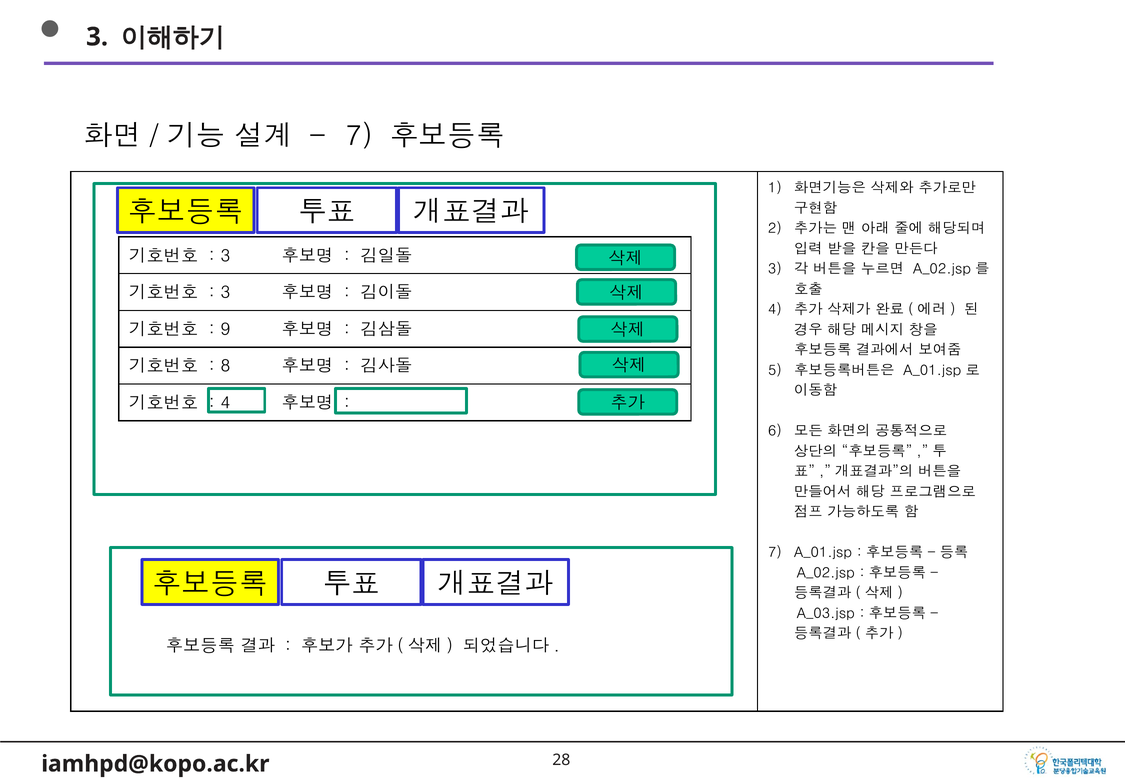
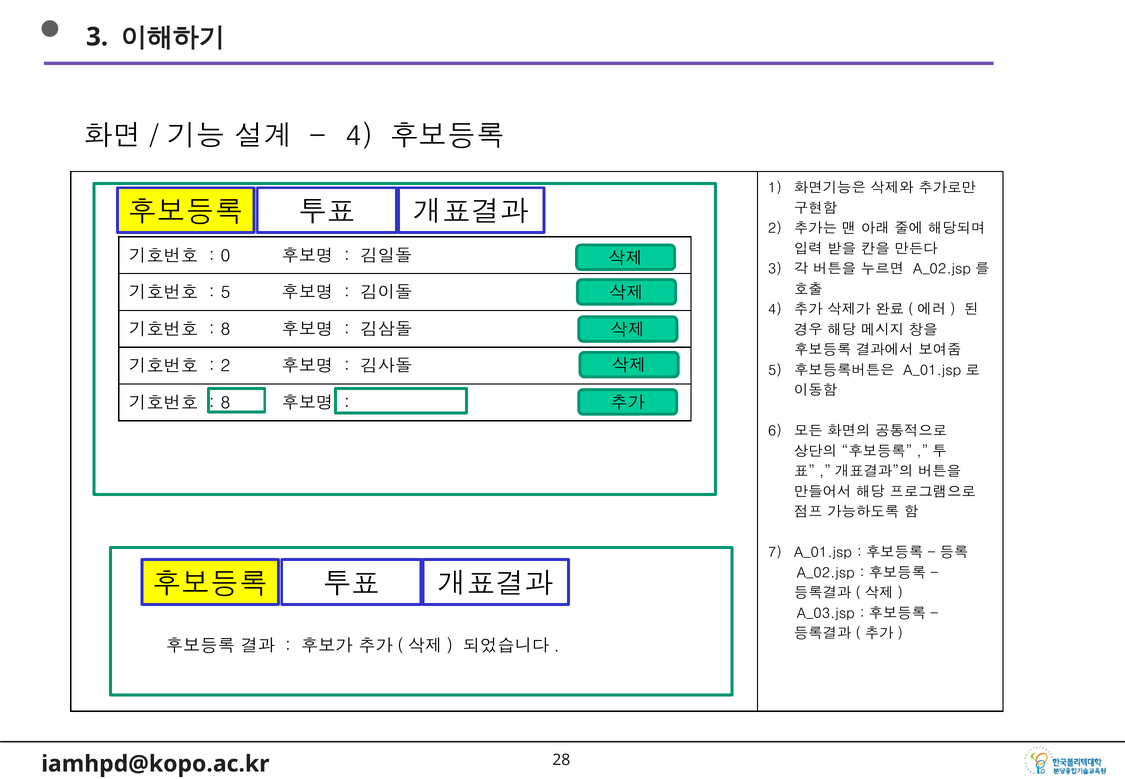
7: 7 -> 4 (359, 136)
3: 3 -> 0 (225, 256)
3: 3 -> 5 (225, 293)
9: 9 -> 8 (225, 329)
8: 8 -> 2 (225, 366)
4: 4 -> 8 (225, 403)
